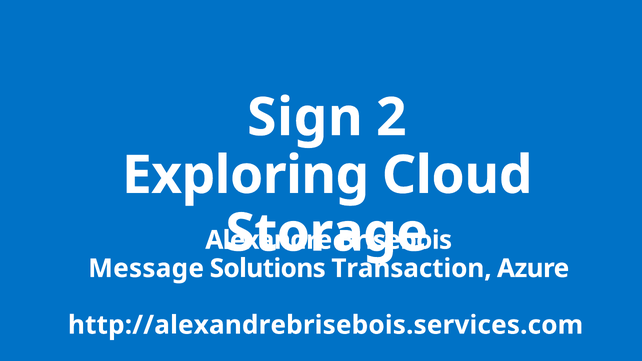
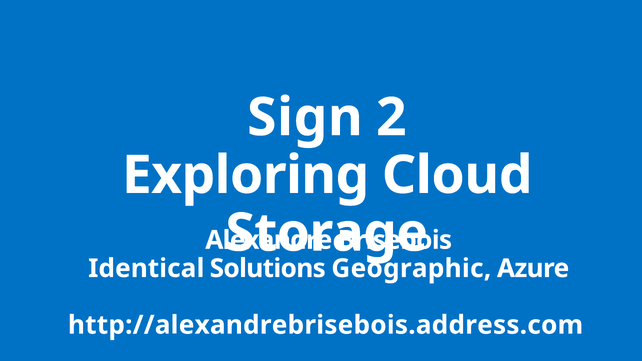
Message: Message -> Identical (146, 269)
Transaction: Transaction -> Geographic (411, 269)
http://alexandrebrisebois.services.com: http://alexandrebrisebois.services.com -> http://alexandrebrisebois.address.com (326, 325)
